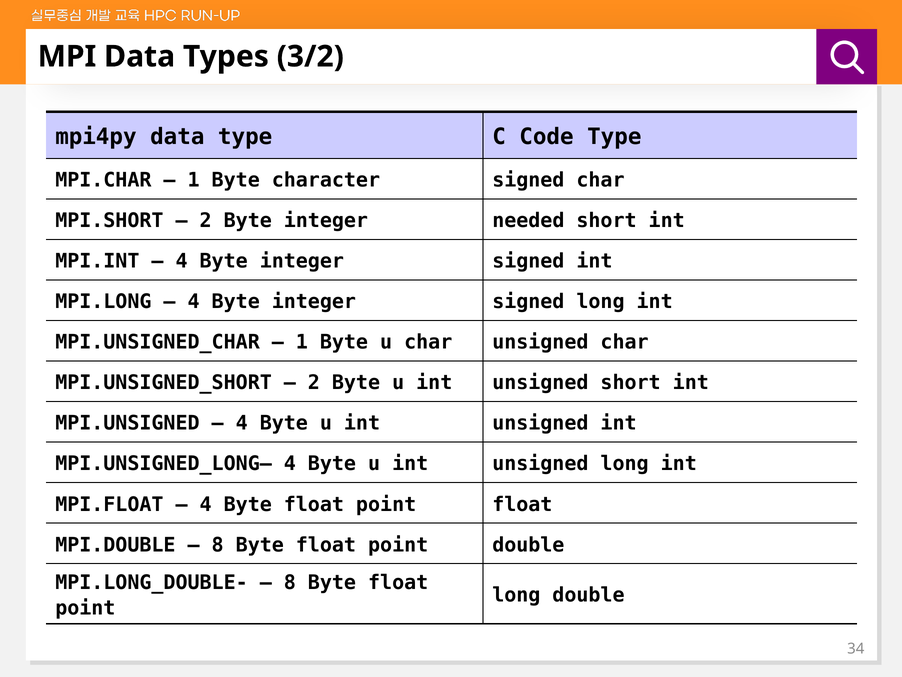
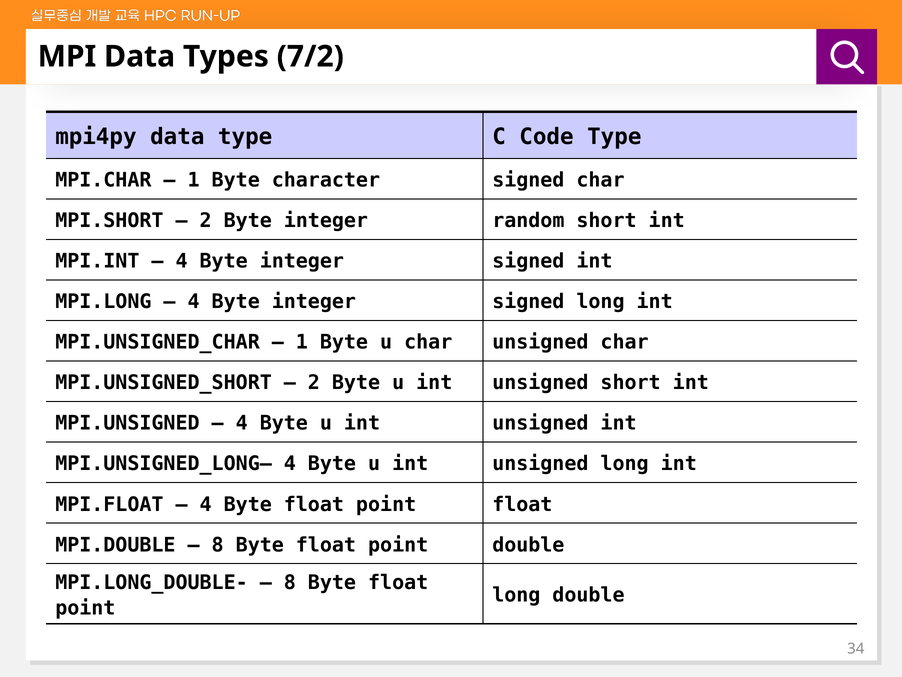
3/2: 3/2 -> 7/2 (310, 56)
needed: needed -> random (528, 221)
